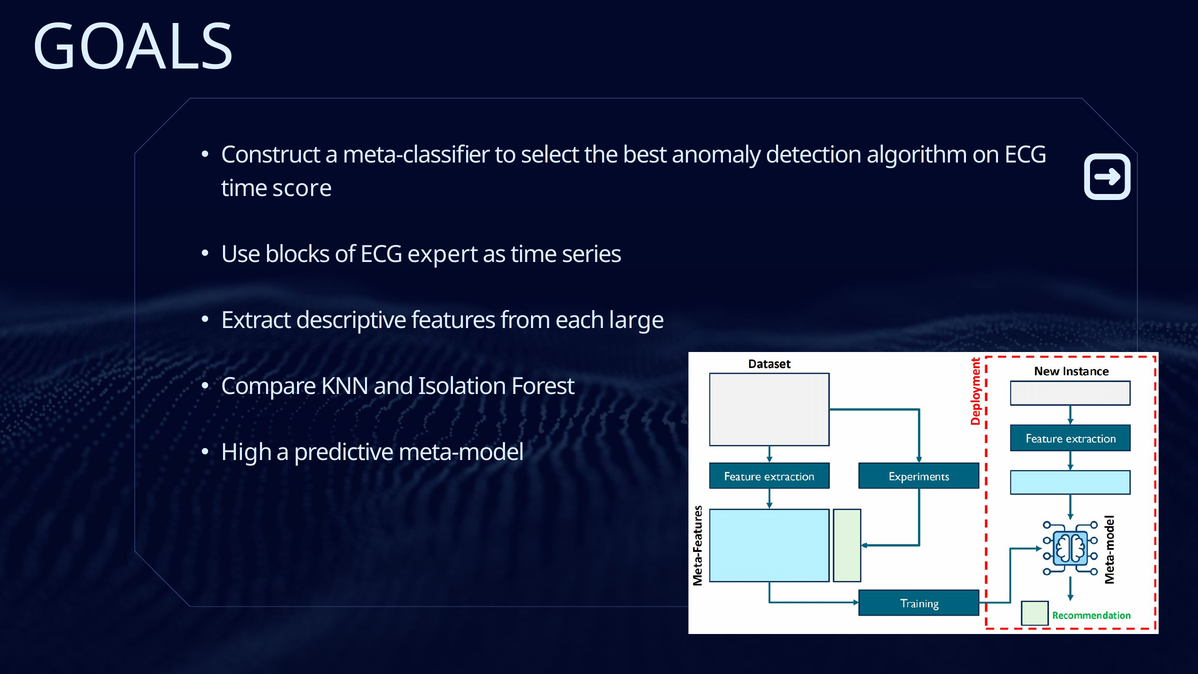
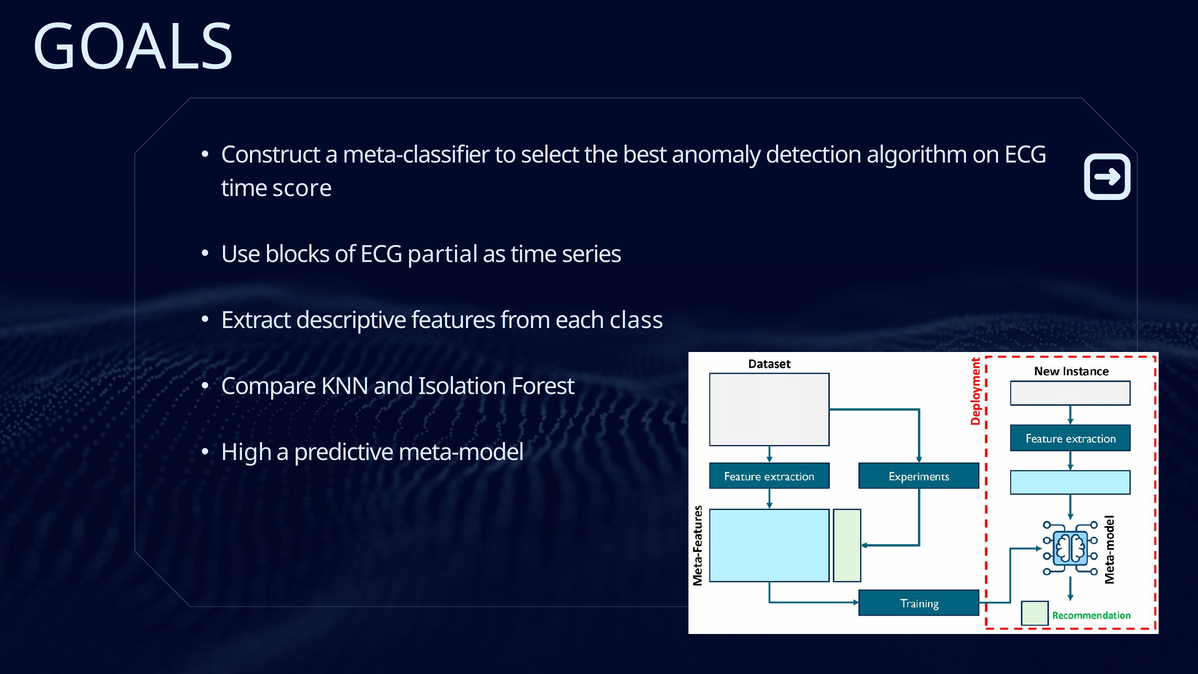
expert: expert -> partial (443, 254)
large: large -> class (636, 320)
